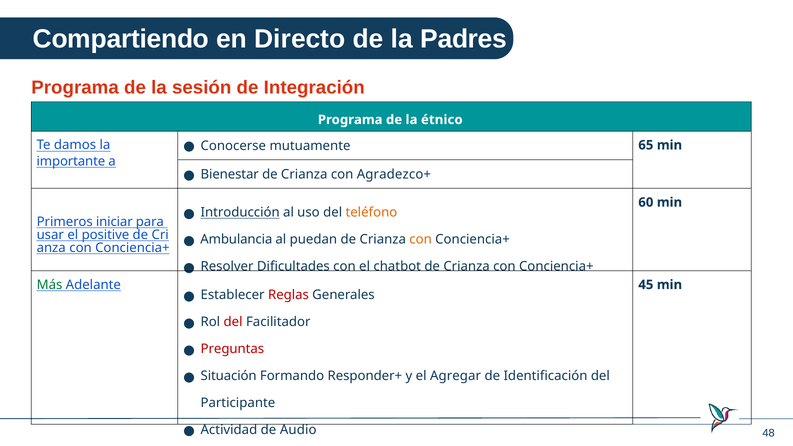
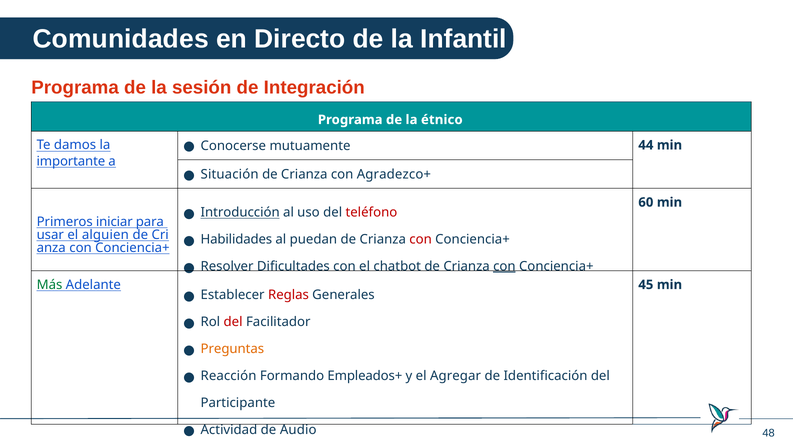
Compartiendo: Compartiendo -> Comunidades (121, 39)
Padres: Padres -> Infantil (464, 39)
65: 65 -> 44 (646, 145)
Bienestar: Bienestar -> Situación (230, 174)
teléfono colour: orange -> red (371, 213)
positive: positive -> alguien (105, 235)
Ambulancia: Ambulancia -> Habilidades (236, 240)
con colour: orange -> red (421, 240)
con underline: none -> present (504, 266)
Preguntas colour: red -> orange (232, 349)
Situación: Situación -> Reacción (229, 376)
Responder+: Responder+ -> Empleados+ (365, 376)
